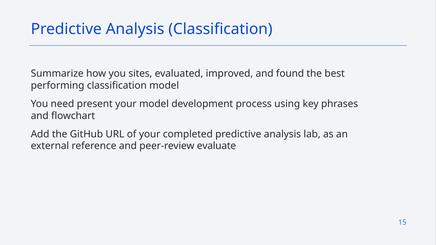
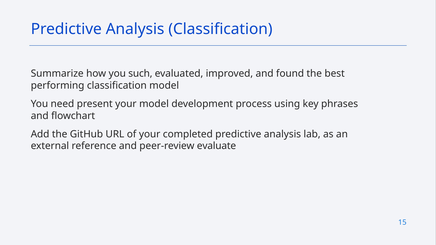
sites: sites -> such (140, 74)
